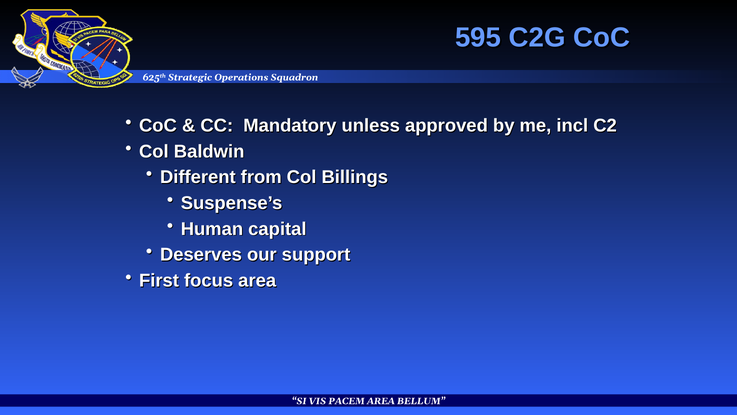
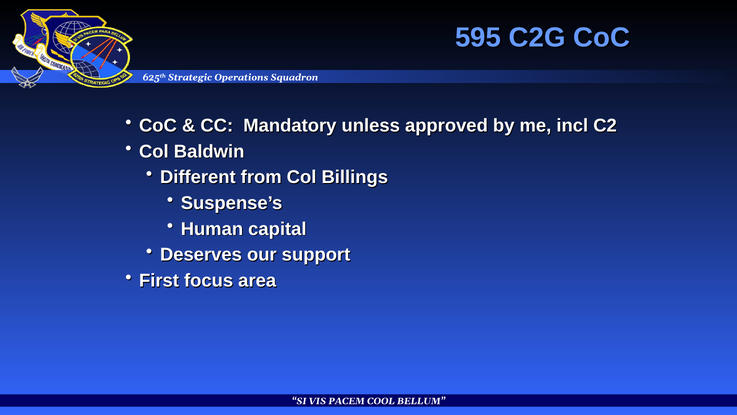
PACEM AREA: AREA -> COOL (381, 401)
